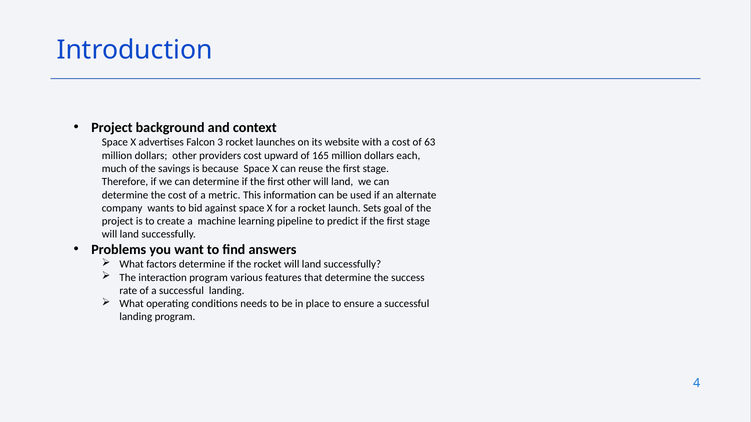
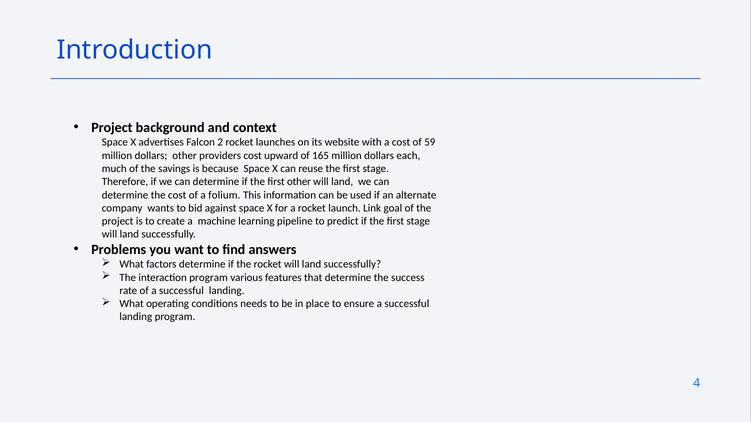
3: 3 -> 2 (220, 142)
63: 63 -> 59 (430, 142)
metric: metric -> folium (224, 195)
Sets: Sets -> Link (372, 208)
